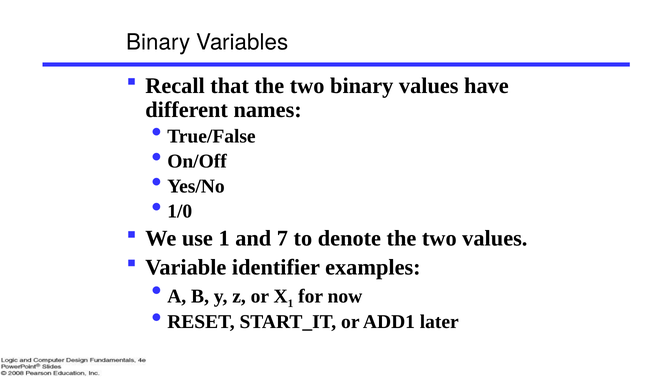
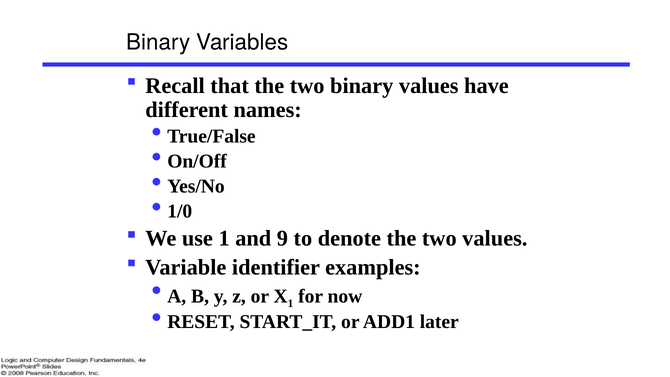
7: 7 -> 9 (282, 238)
